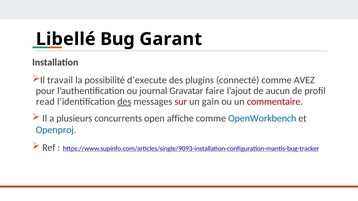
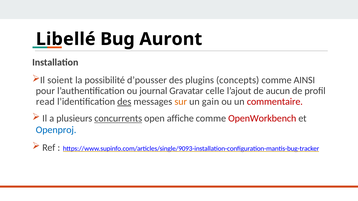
Garant: Garant -> Auront (171, 39)
travail: travail -> soient (60, 80)
d’execute: d’execute -> d’pousser (147, 80)
connecté: connecté -> concepts (238, 80)
AVEZ: AVEZ -> AINSI (304, 80)
faire: faire -> celle (215, 91)
sur colour: red -> orange (181, 102)
concurrents underline: none -> present (118, 119)
OpenWorkbench colour: blue -> red (262, 119)
